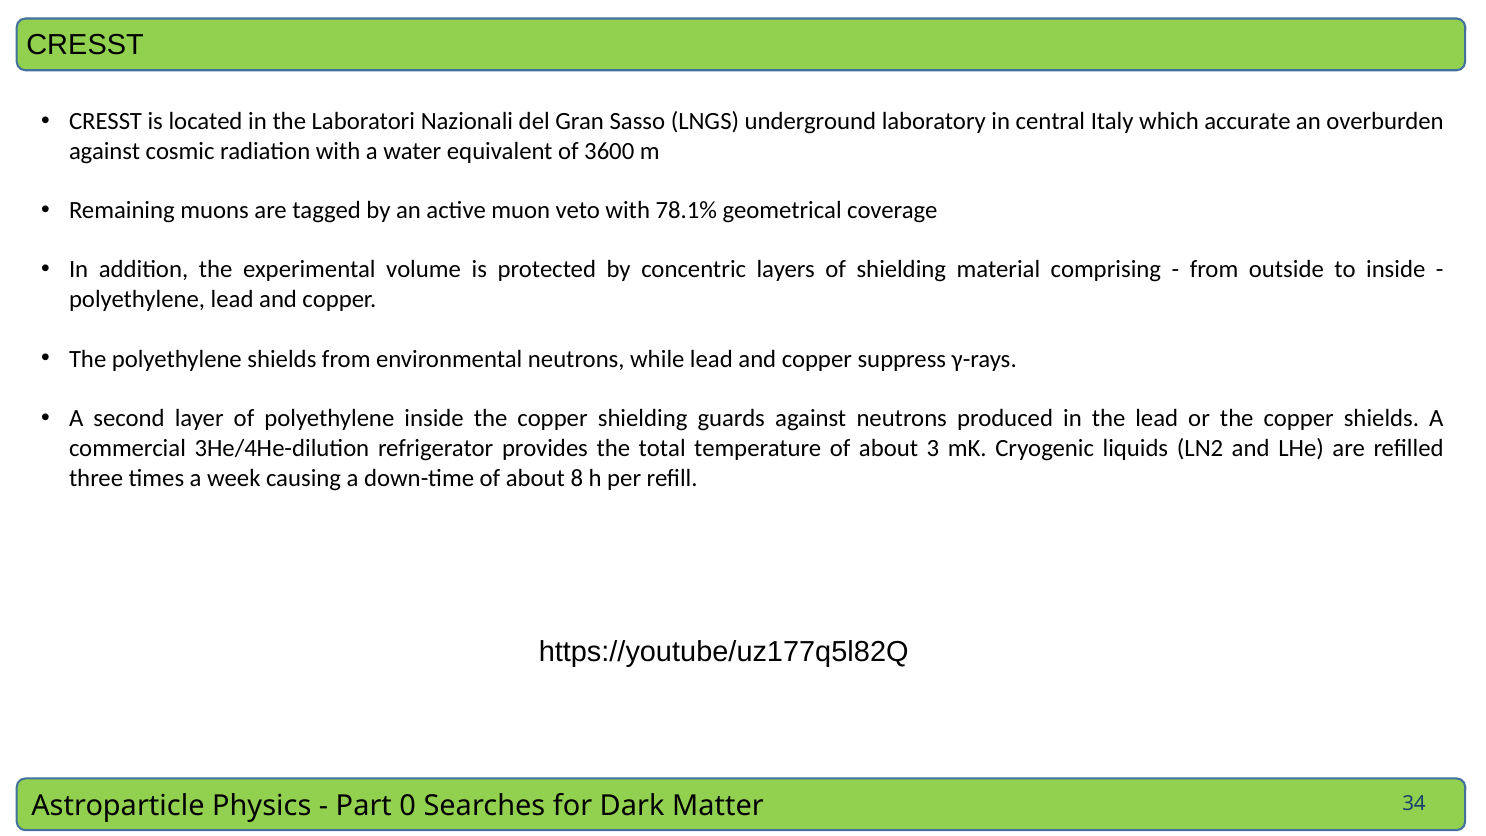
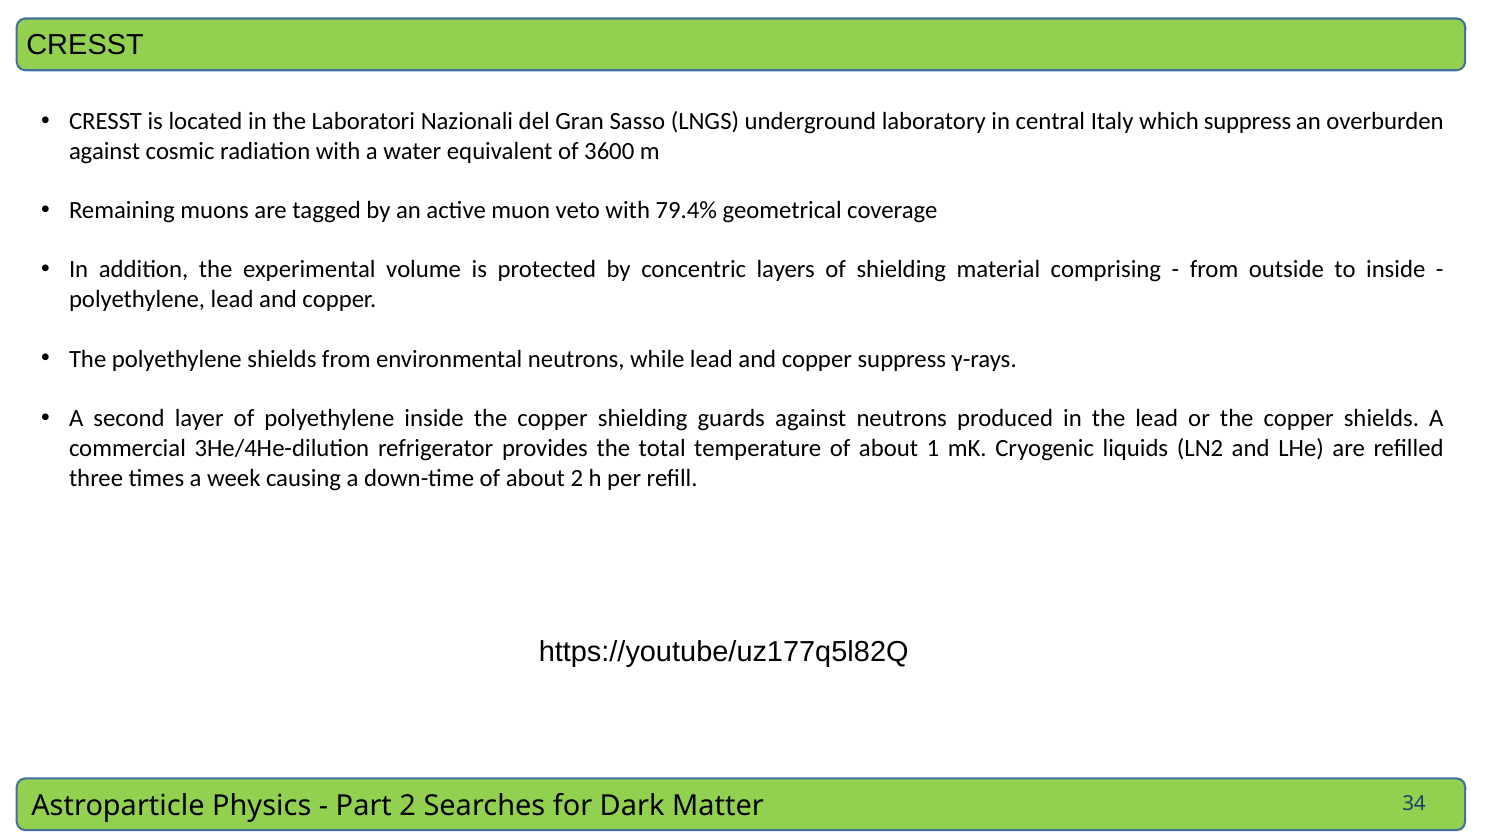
which accurate: accurate -> suppress (1248, 121)
78.1%: 78.1% -> 79.4% (686, 210)
3: 3 -> 1 (933, 448)
about 8: 8 -> 2 (577, 478)
Part 0: 0 -> 2 (408, 806)
